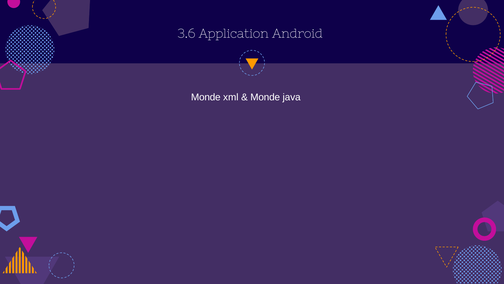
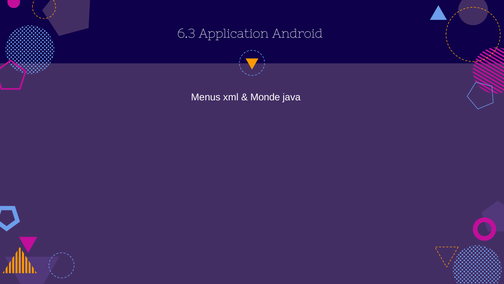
3.6: 3.6 -> 6.3 (186, 34)
Monde: Monde -> Menus (206, 97)
